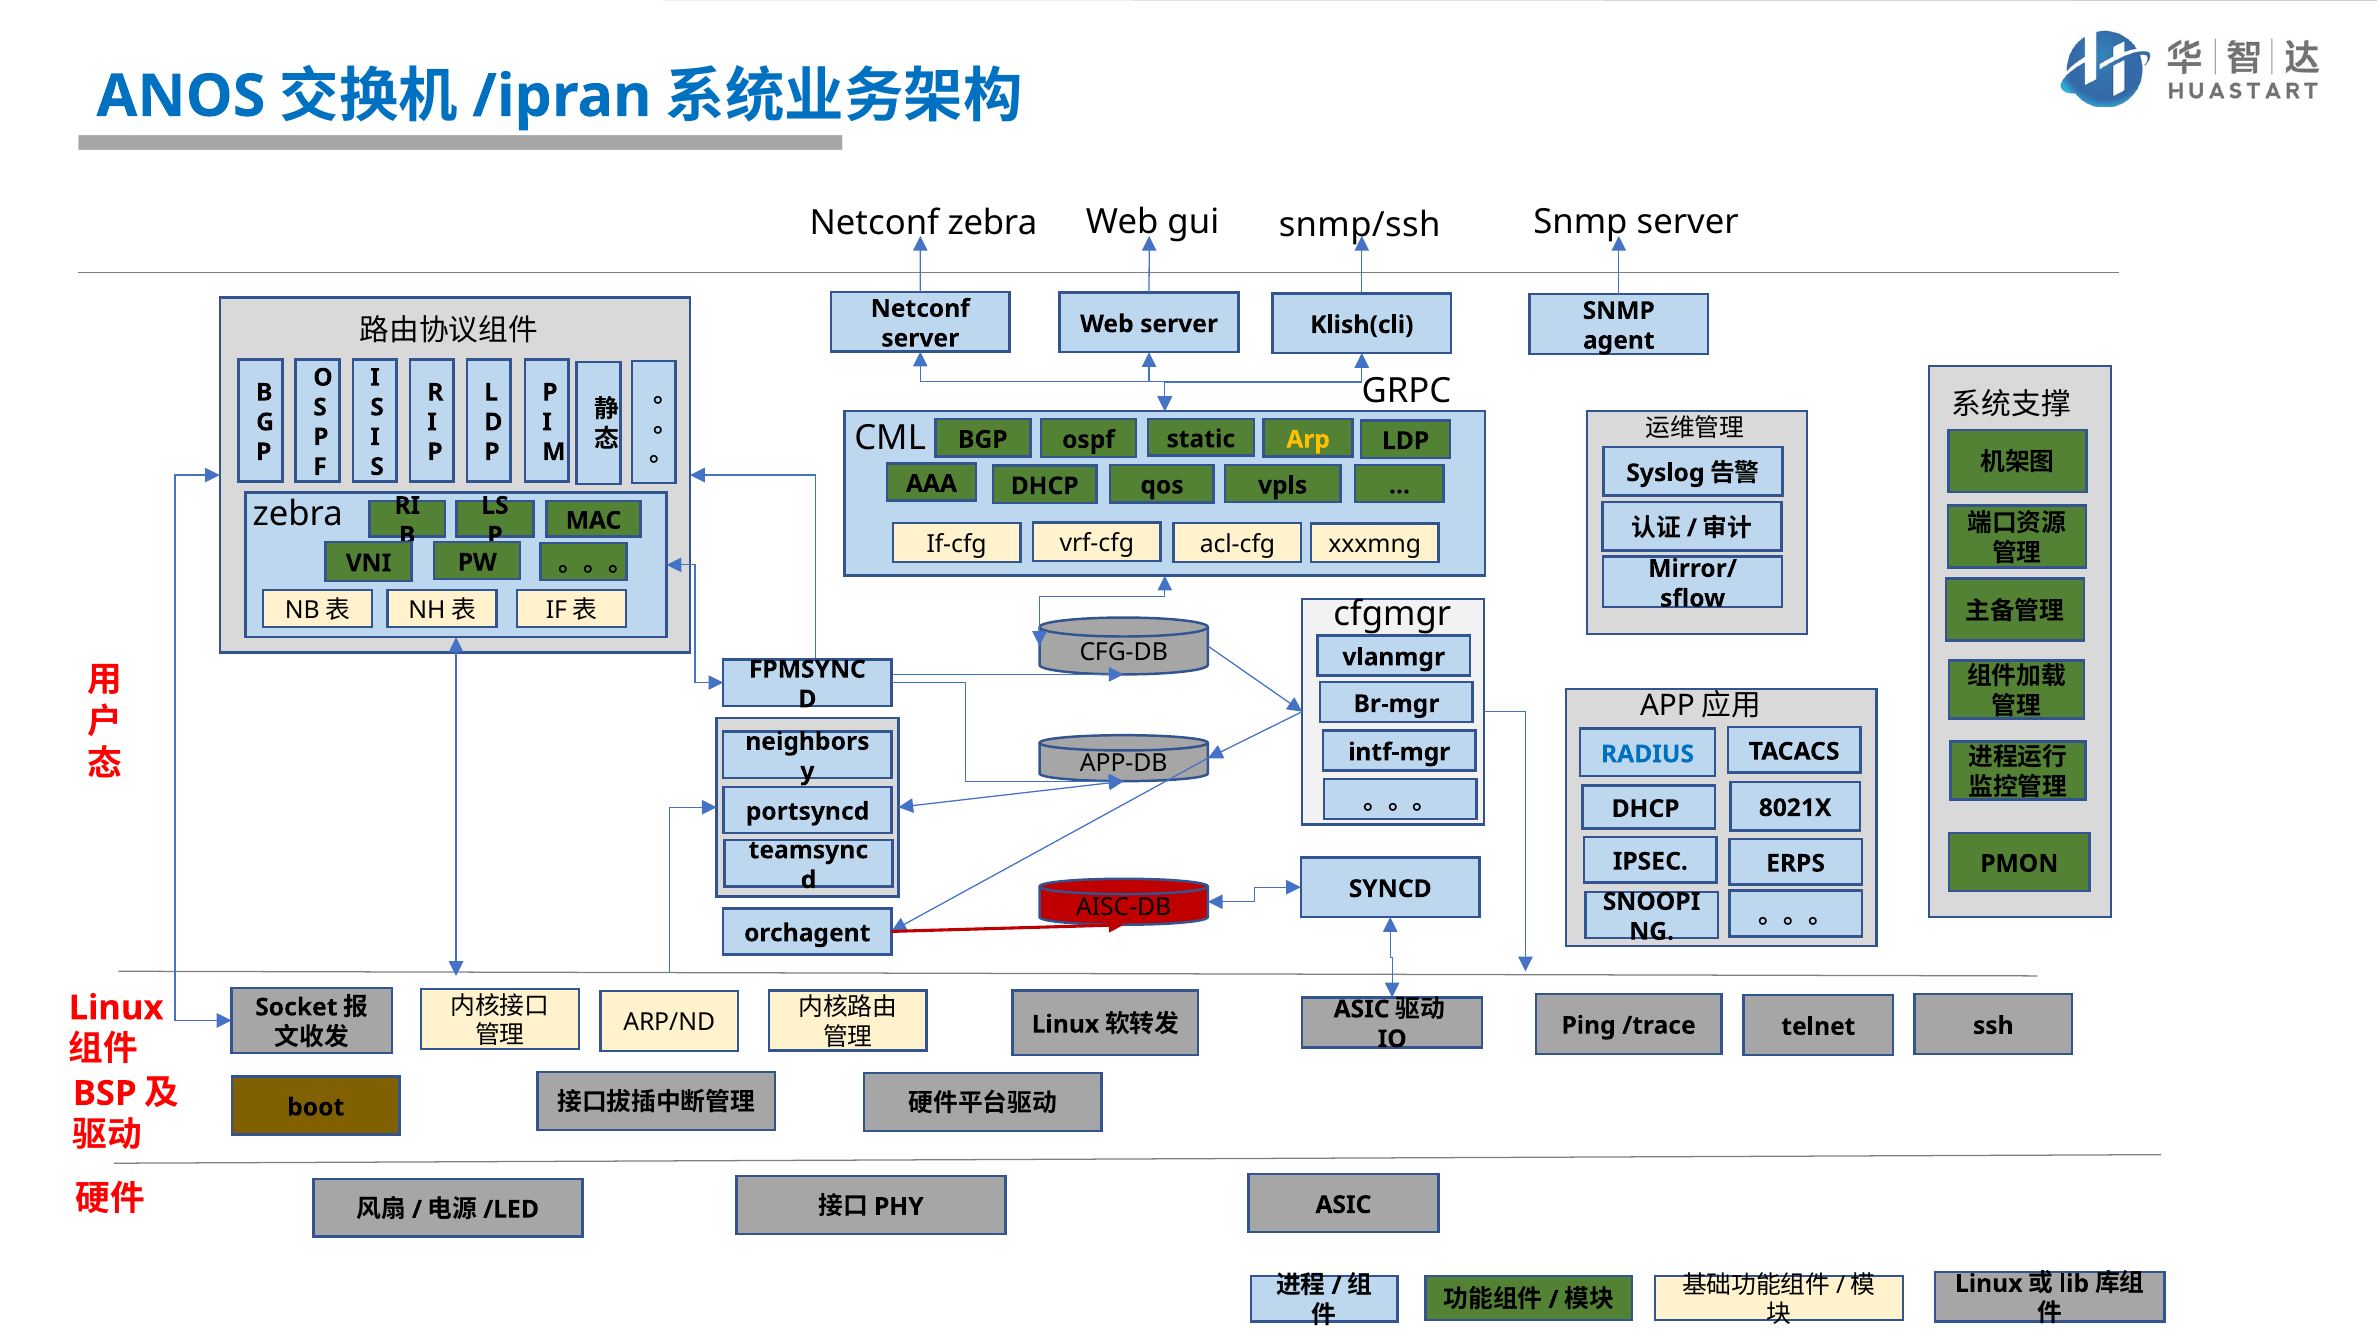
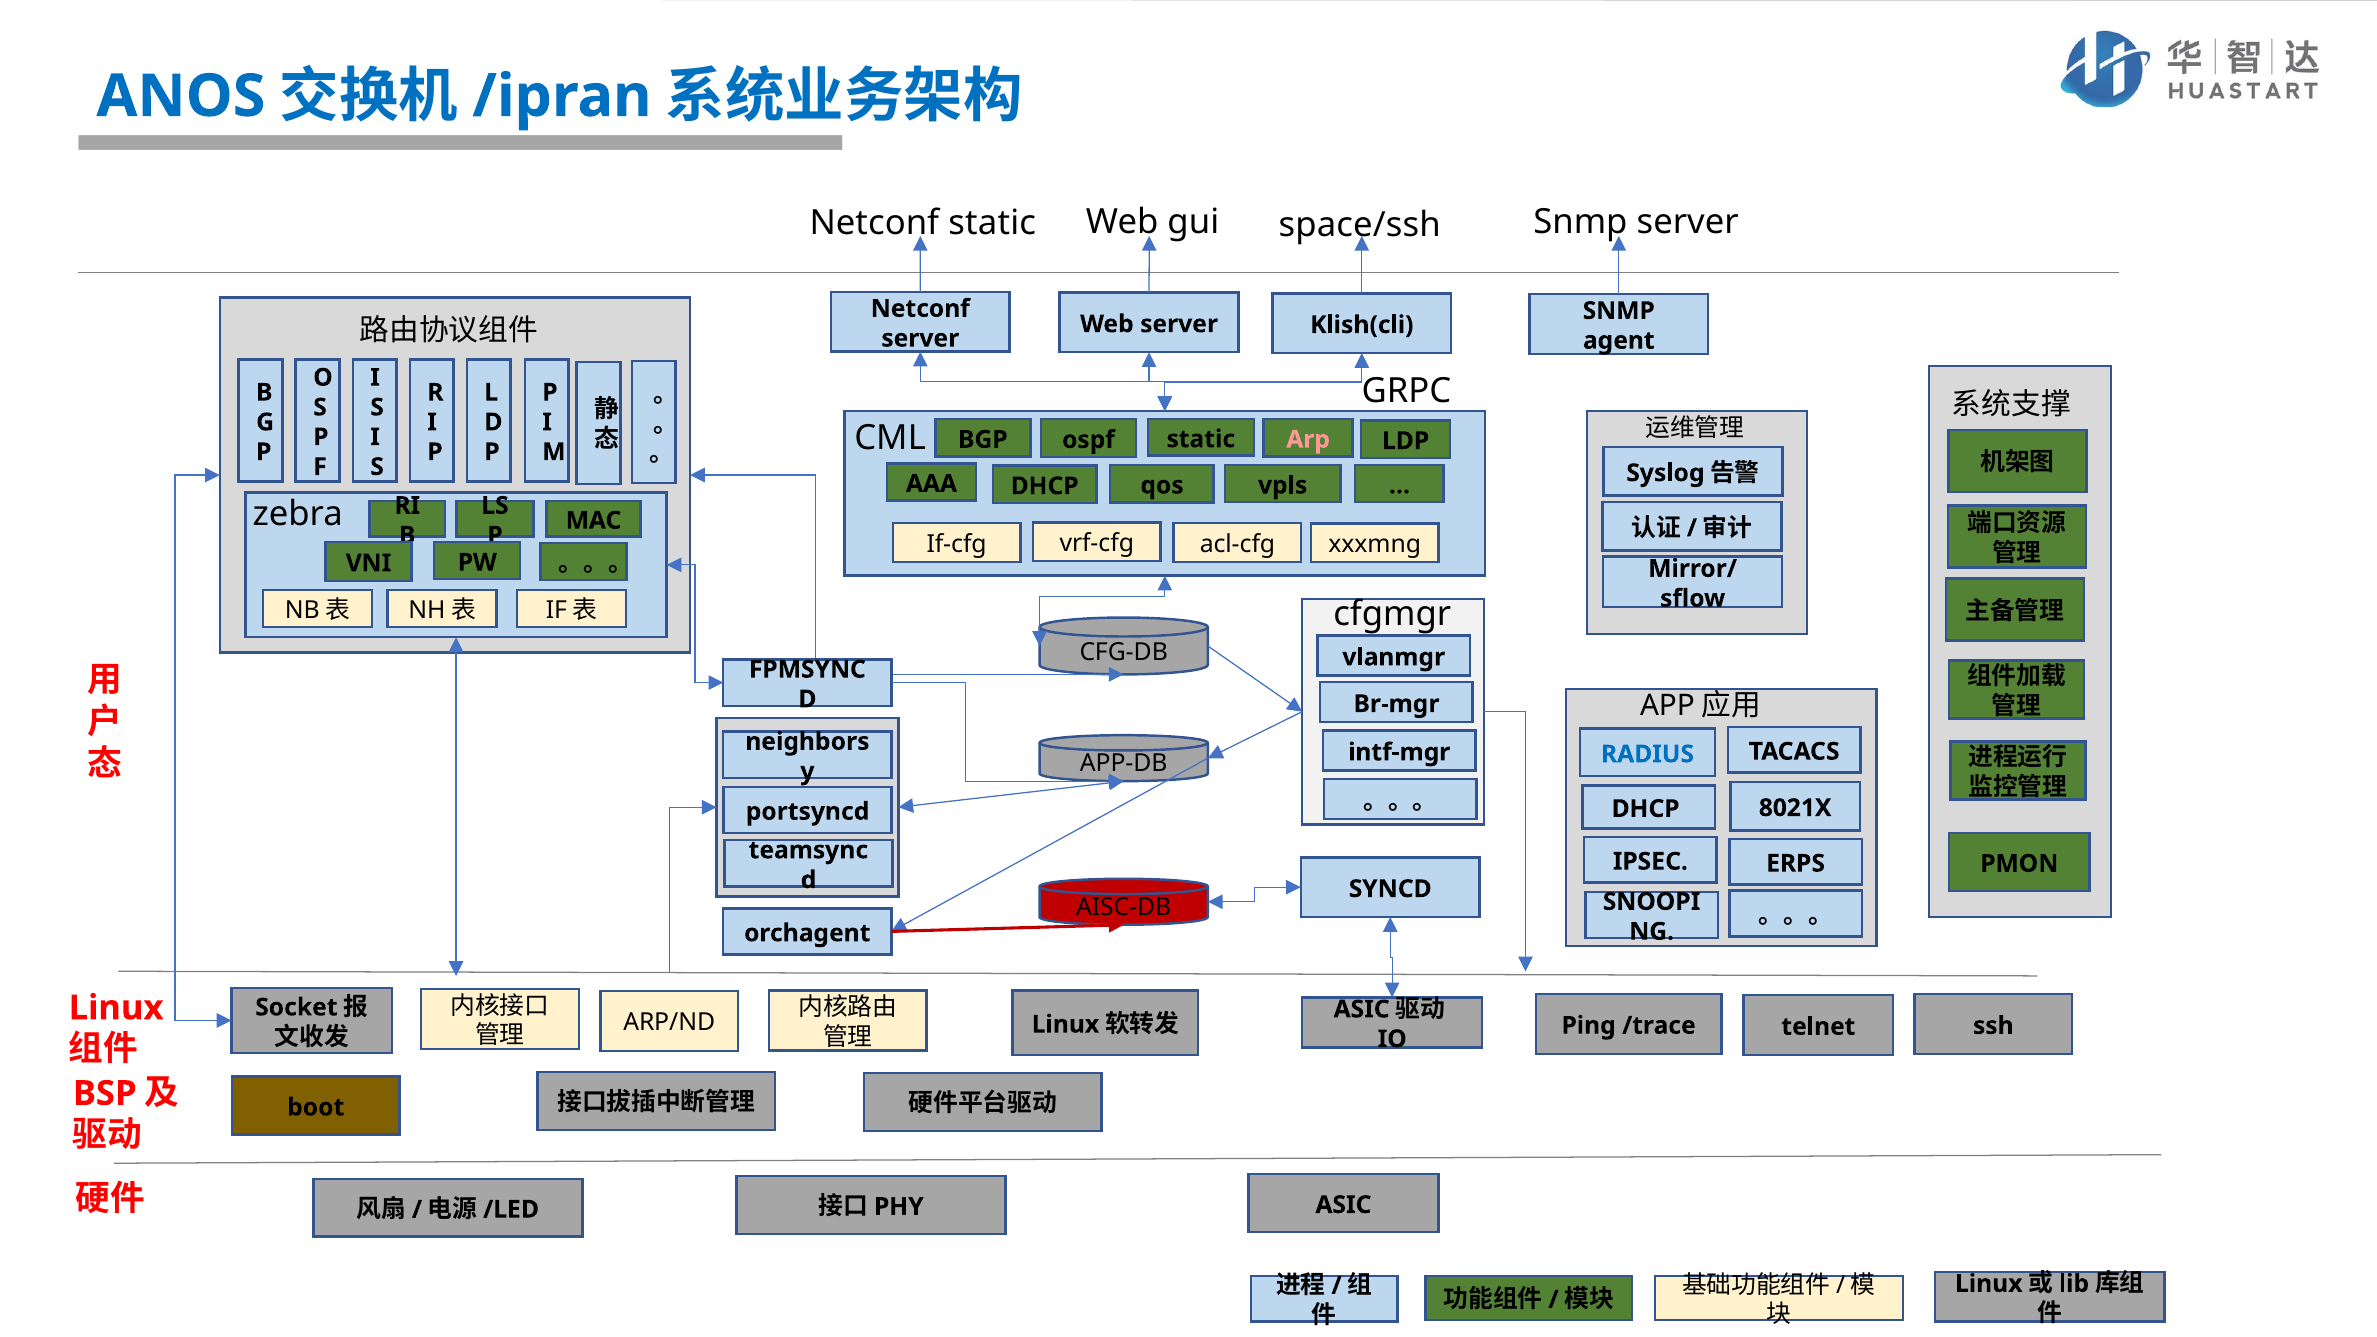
Netconf zebra: zebra -> static (992, 223)
snmp/ssh: snmp/ssh -> space/ssh (1360, 225)
Arp colour: yellow -> pink (1308, 440)
